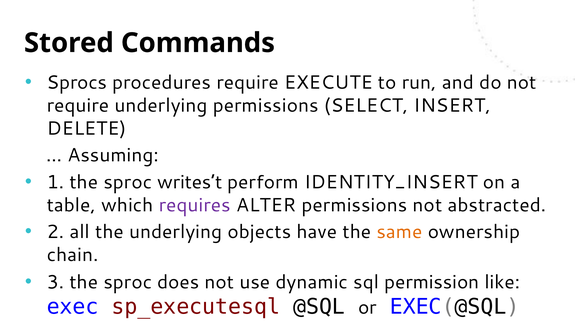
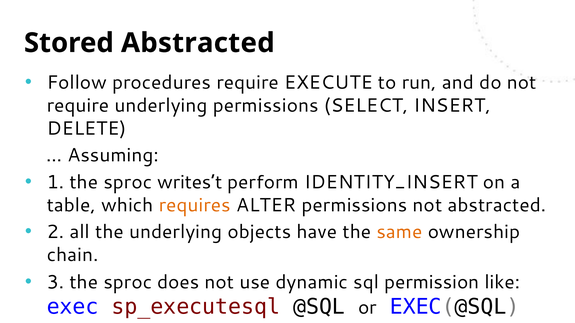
Stored Commands: Commands -> Abstracted (198, 43)
Sprocs: Sprocs -> Follow (77, 83)
requires colour: purple -> orange (195, 205)
